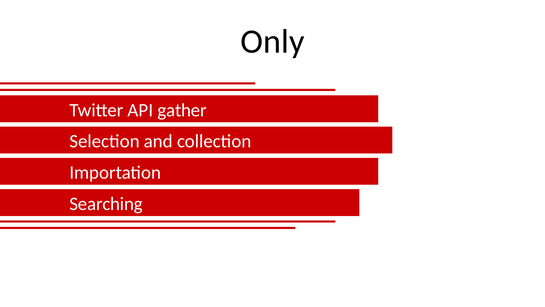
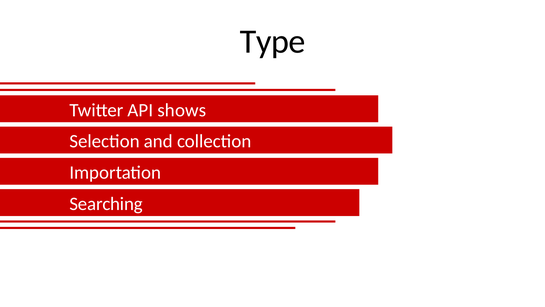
Only: Only -> Type (273, 41)
gather: gather -> shows (182, 110)
